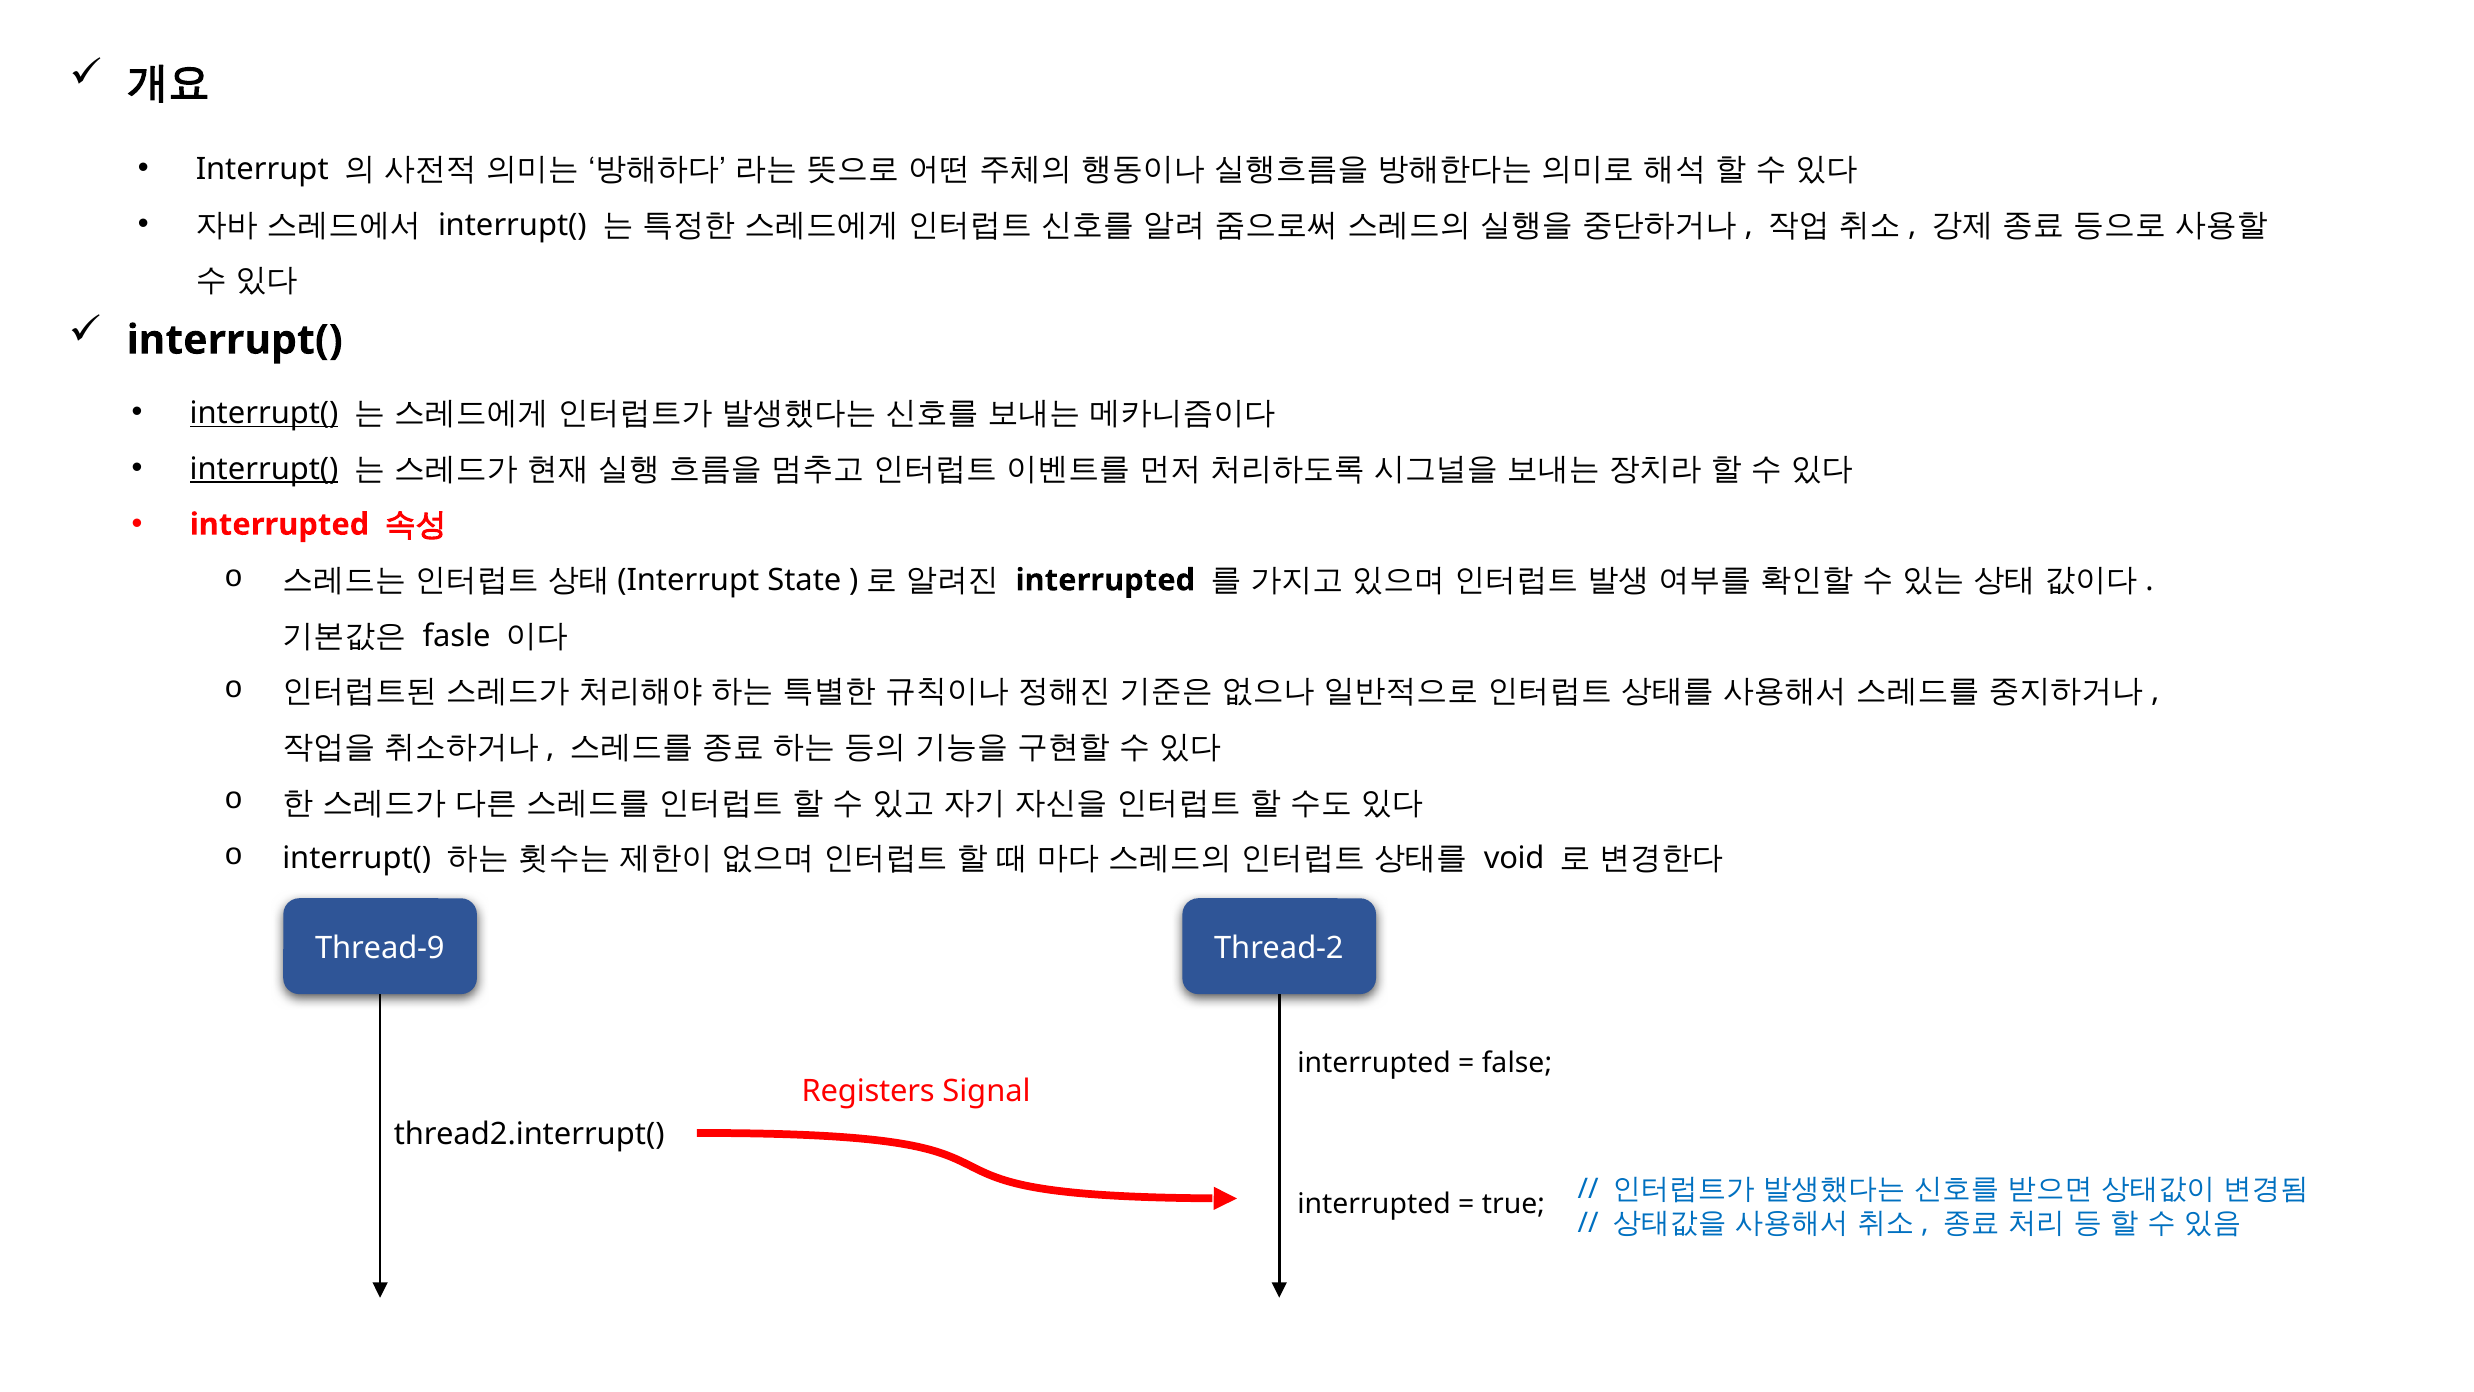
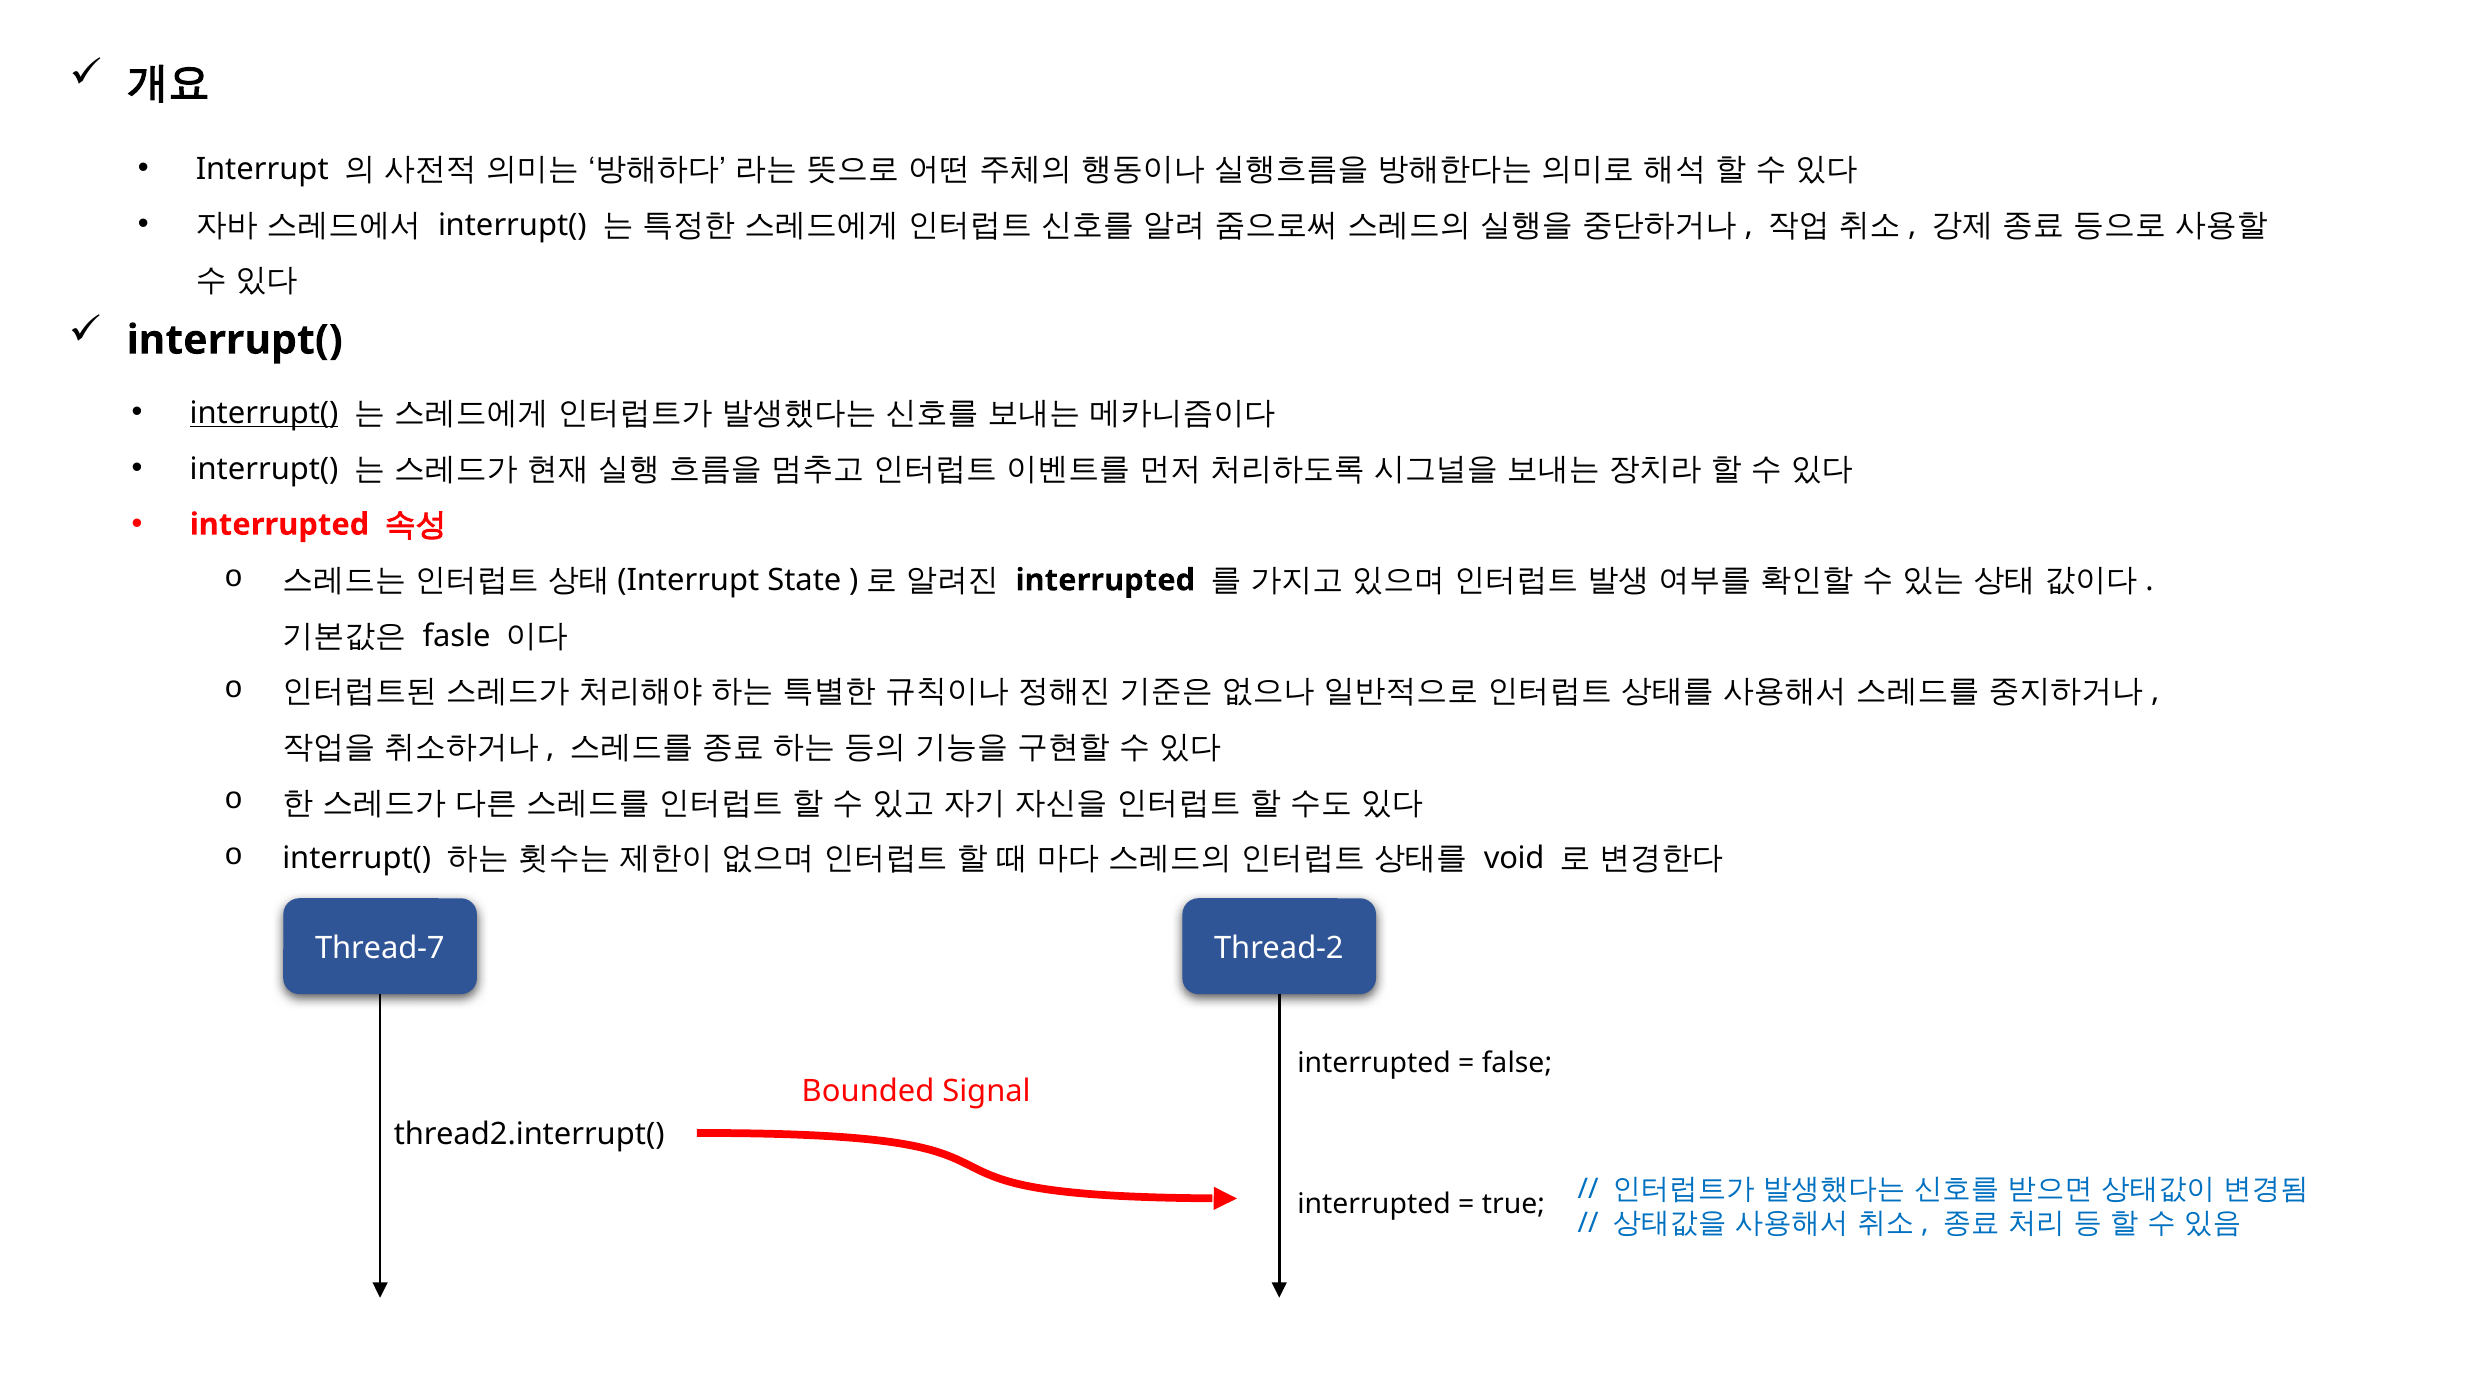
interrupt( underline: present -> none (264, 469)
Thread-9: Thread-9 -> Thread-7 (380, 948)
Registers: Registers -> Bounded (868, 1091)
